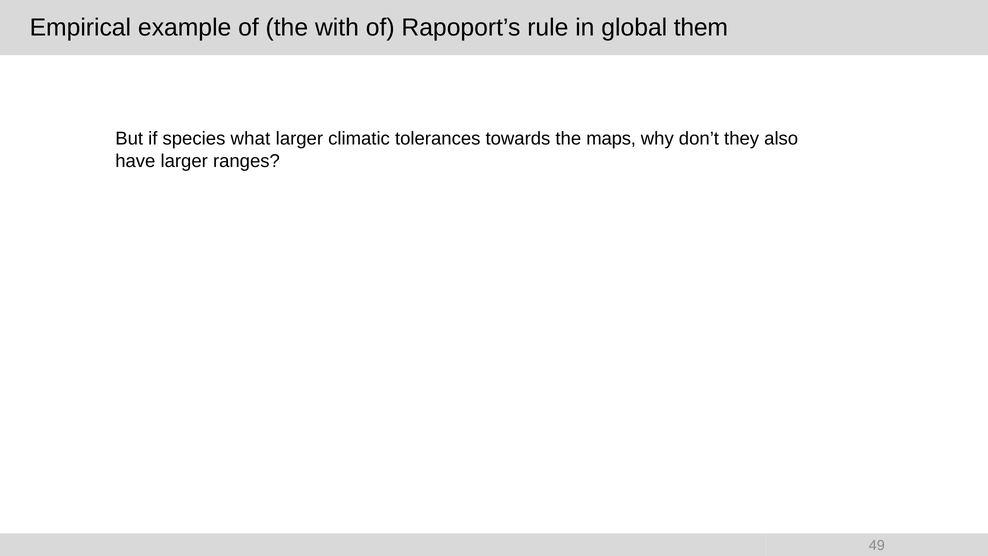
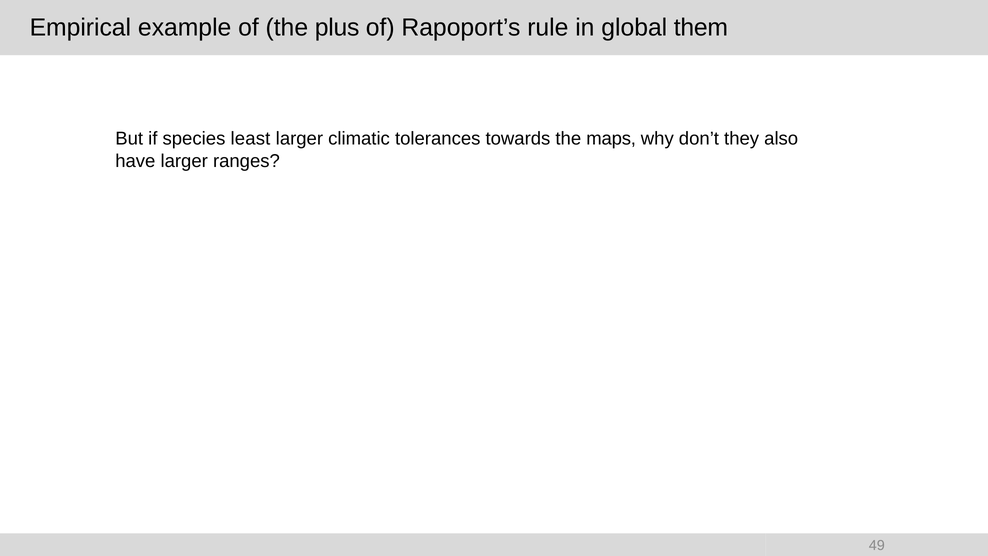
with: with -> plus (337, 27)
what: what -> least (250, 139)
